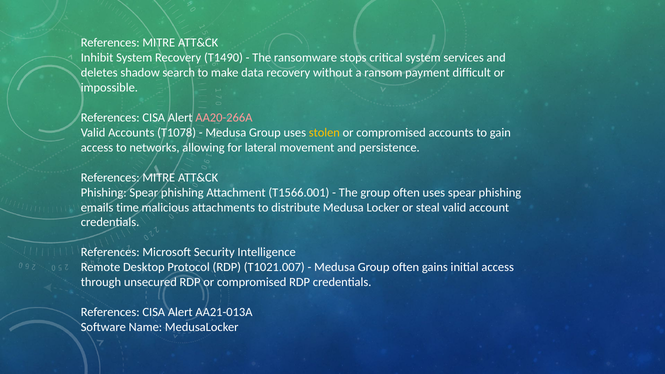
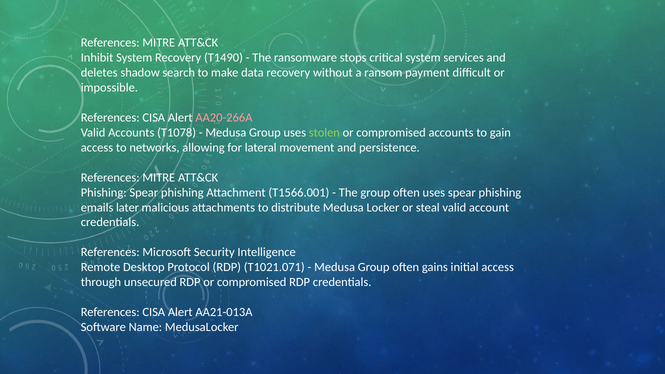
stolen colour: yellow -> light green (324, 133)
time: time -> later (128, 207)
T1021.007: T1021.007 -> T1021.071 (274, 267)
